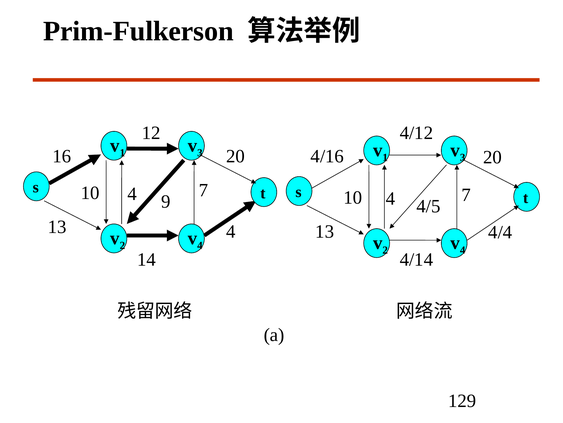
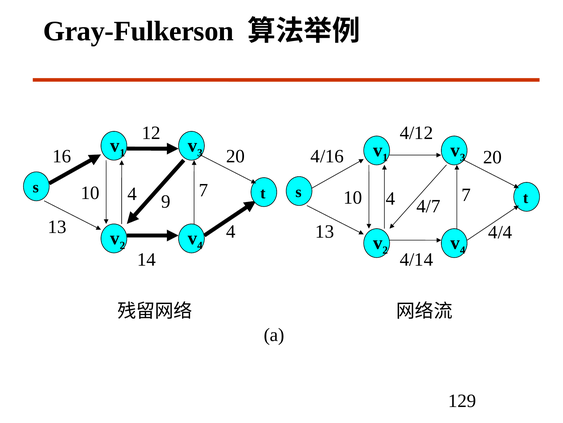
Prim-Fulkerson: Prim-Fulkerson -> Gray-Fulkerson (138, 31)
4/5: 4/5 -> 4/7 (429, 206)
